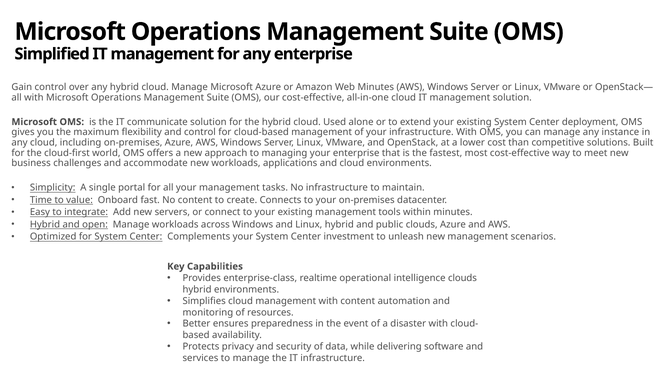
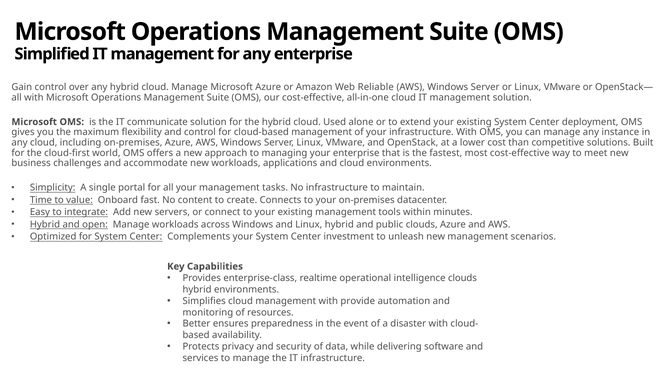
Web Minutes: Minutes -> Reliable (376, 87)
with content: content -> provide (358, 301)
